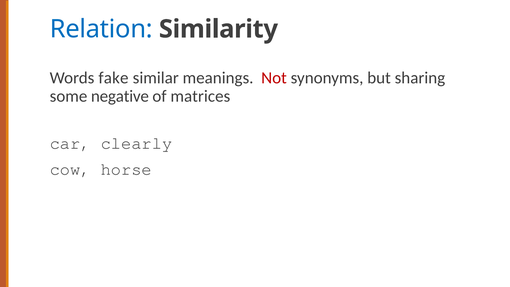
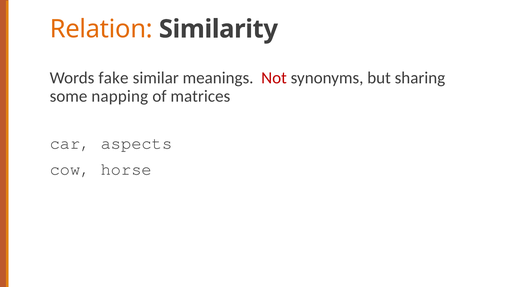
Relation colour: blue -> orange (101, 29)
negative: negative -> napping (120, 96)
clearly: clearly -> aspects (137, 143)
